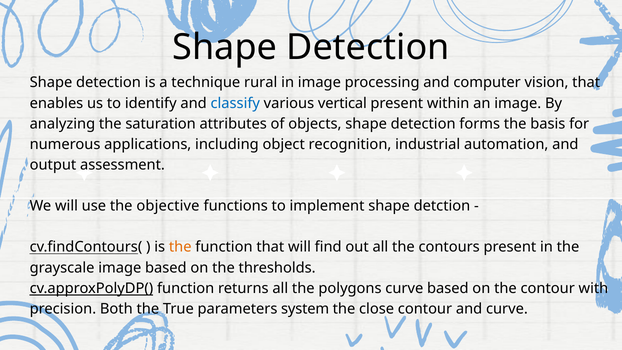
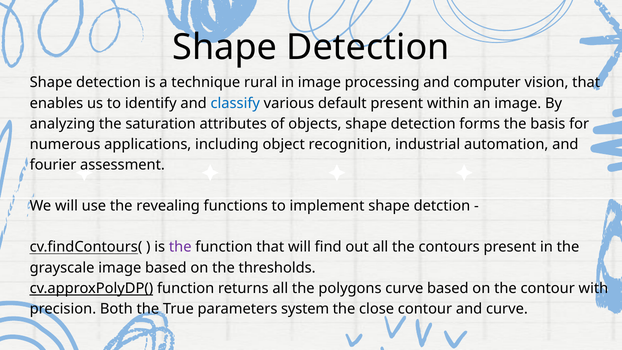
vertical: vertical -> default (342, 103)
output: output -> fourier (53, 165)
objective: objective -> revealing (168, 206)
the colour: orange -> purple (180, 247)
